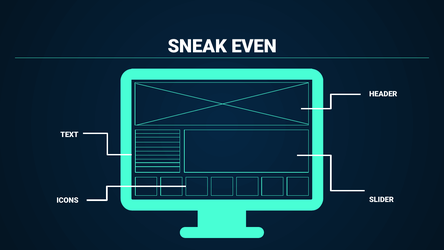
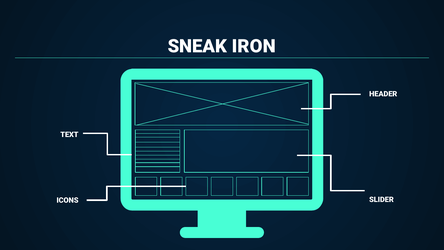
EVEN: EVEN -> IRON (254, 46)
